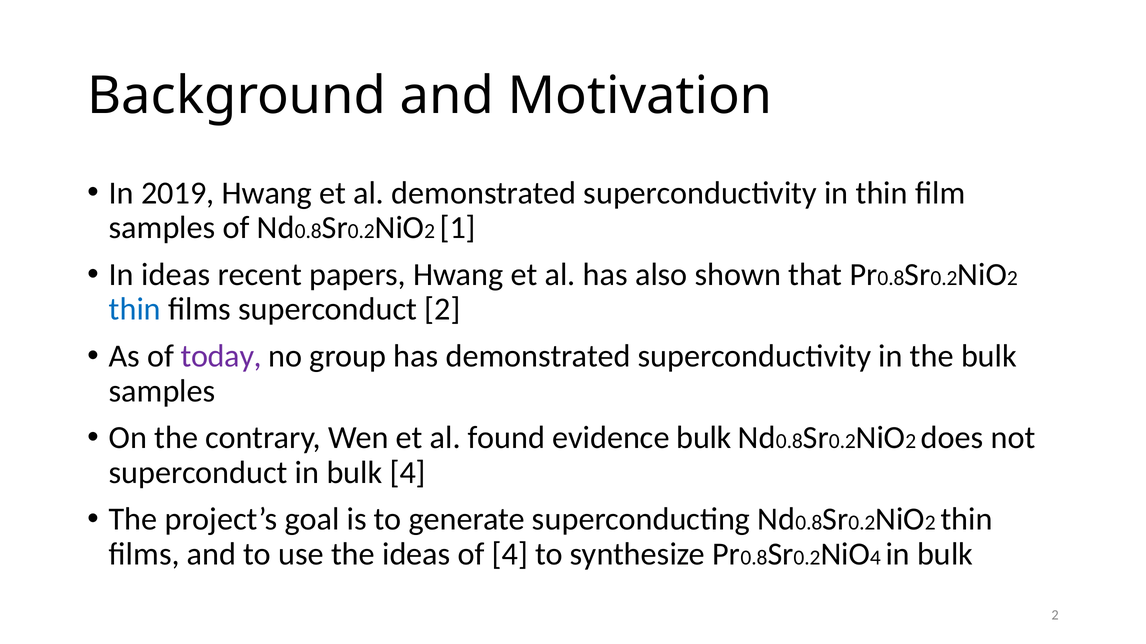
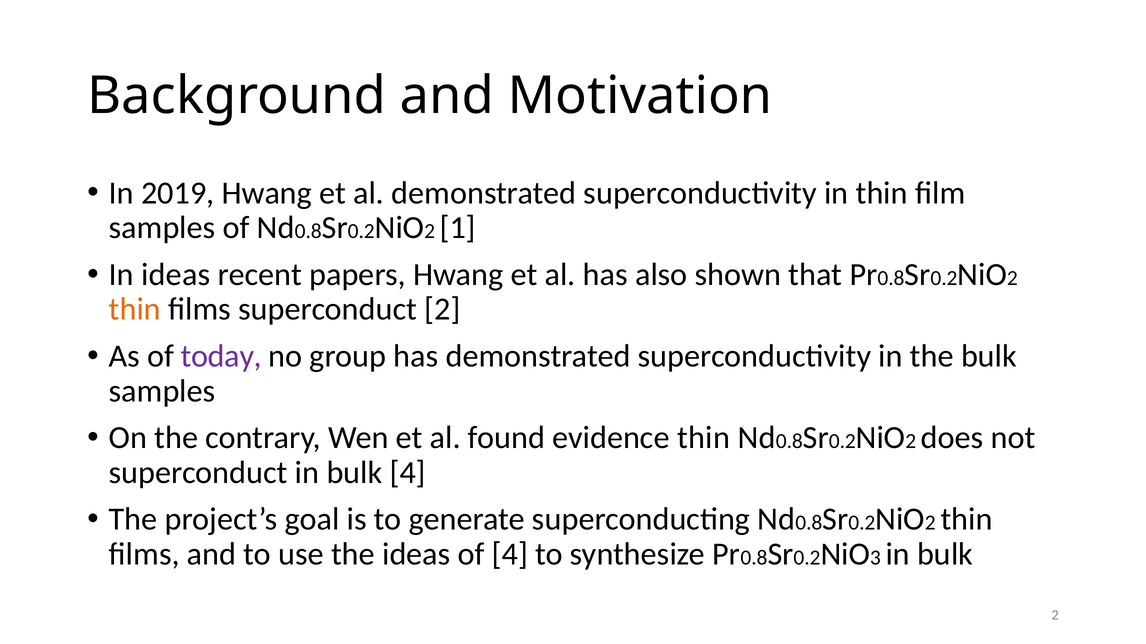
thin colour: blue -> orange (135, 310)
evidence bulk: bulk -> thin (704, 438)
4: 4 -> 3 (875, 558)
